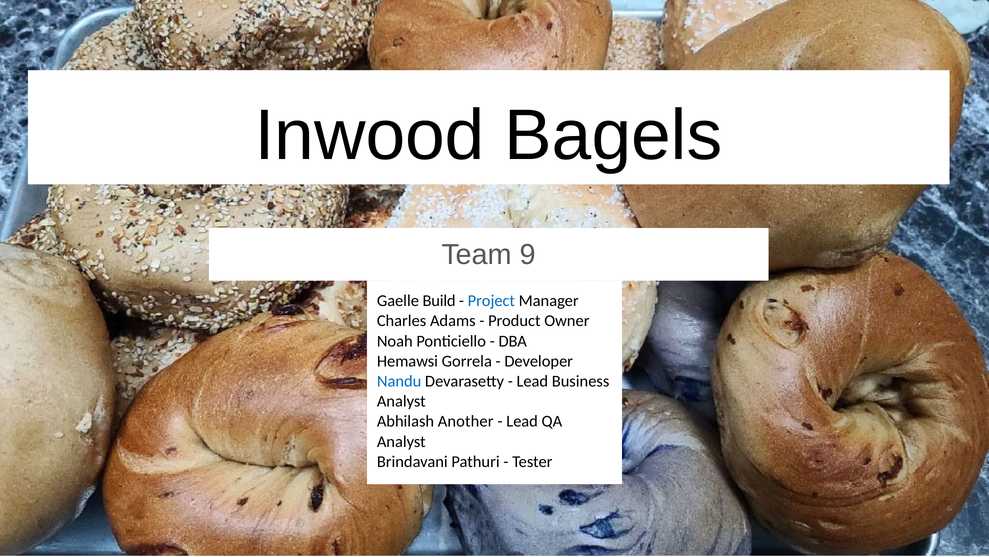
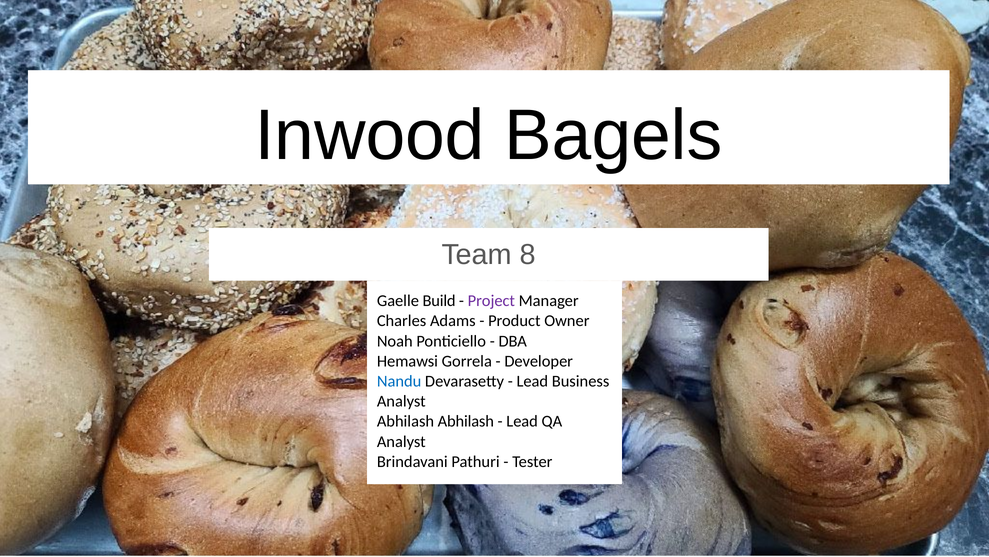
9: 9 -> 8 (528, 254)
Project colour: blue -> purple (491, 300)
Abhilash Another: Another -> Abhilash (466, 421)
